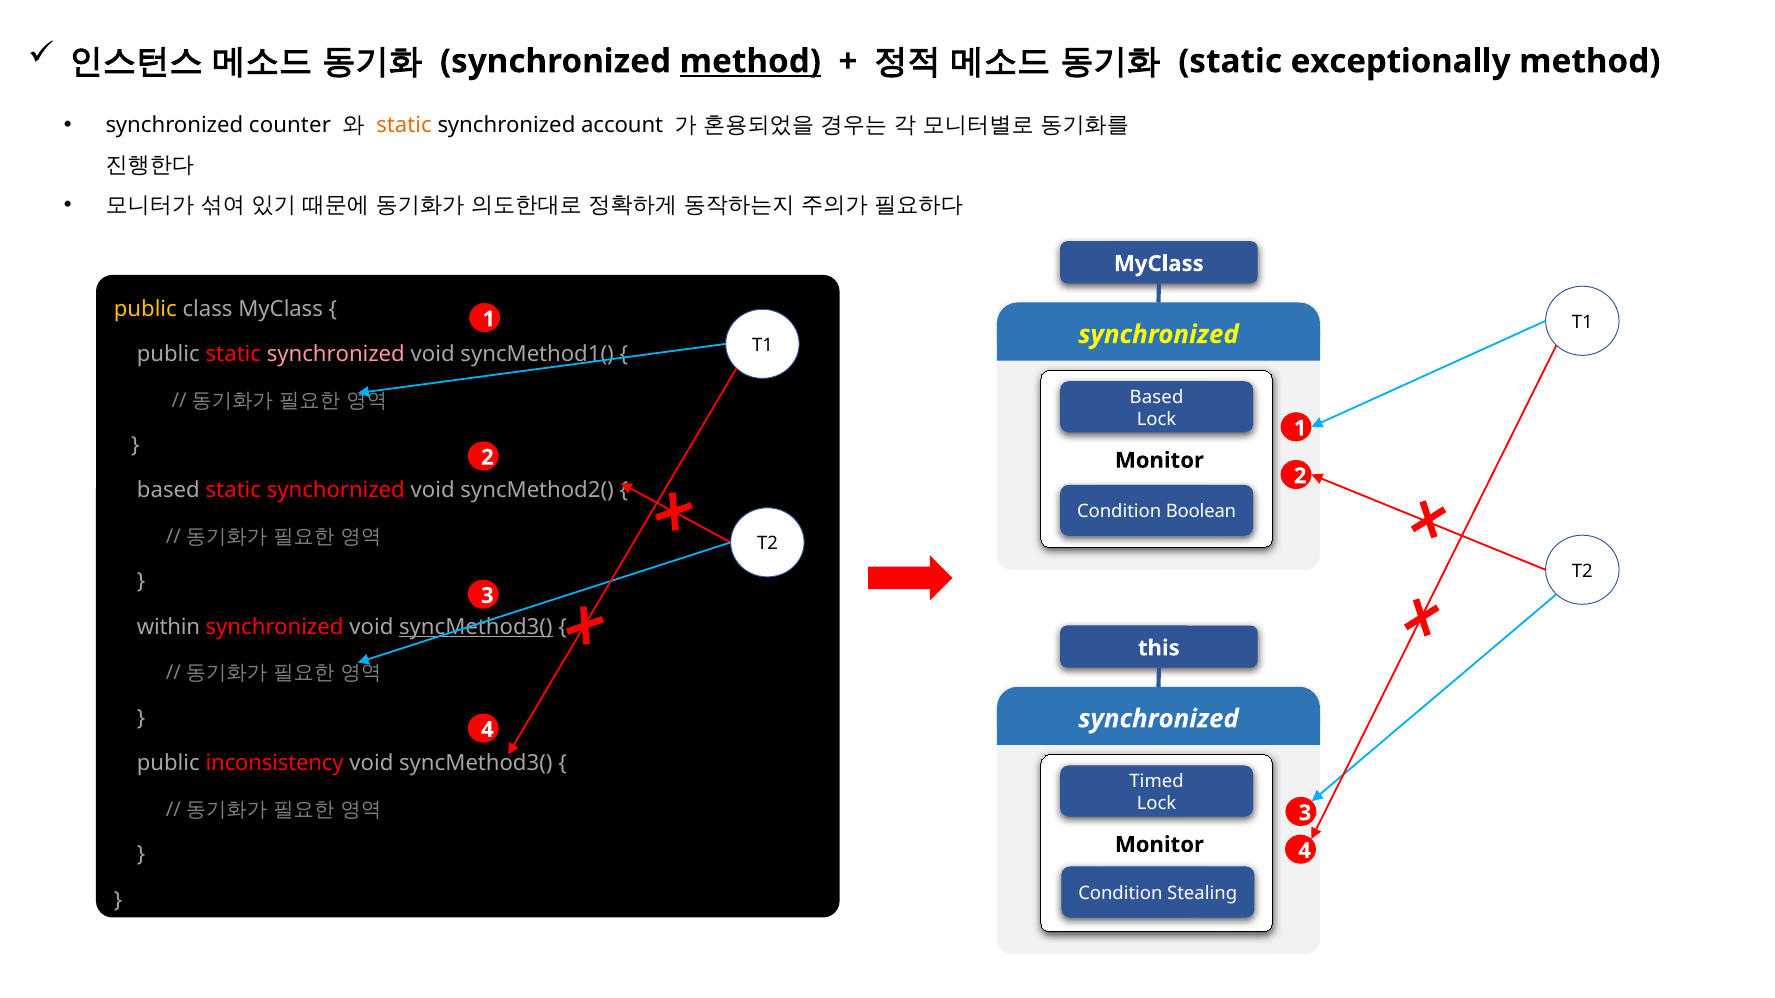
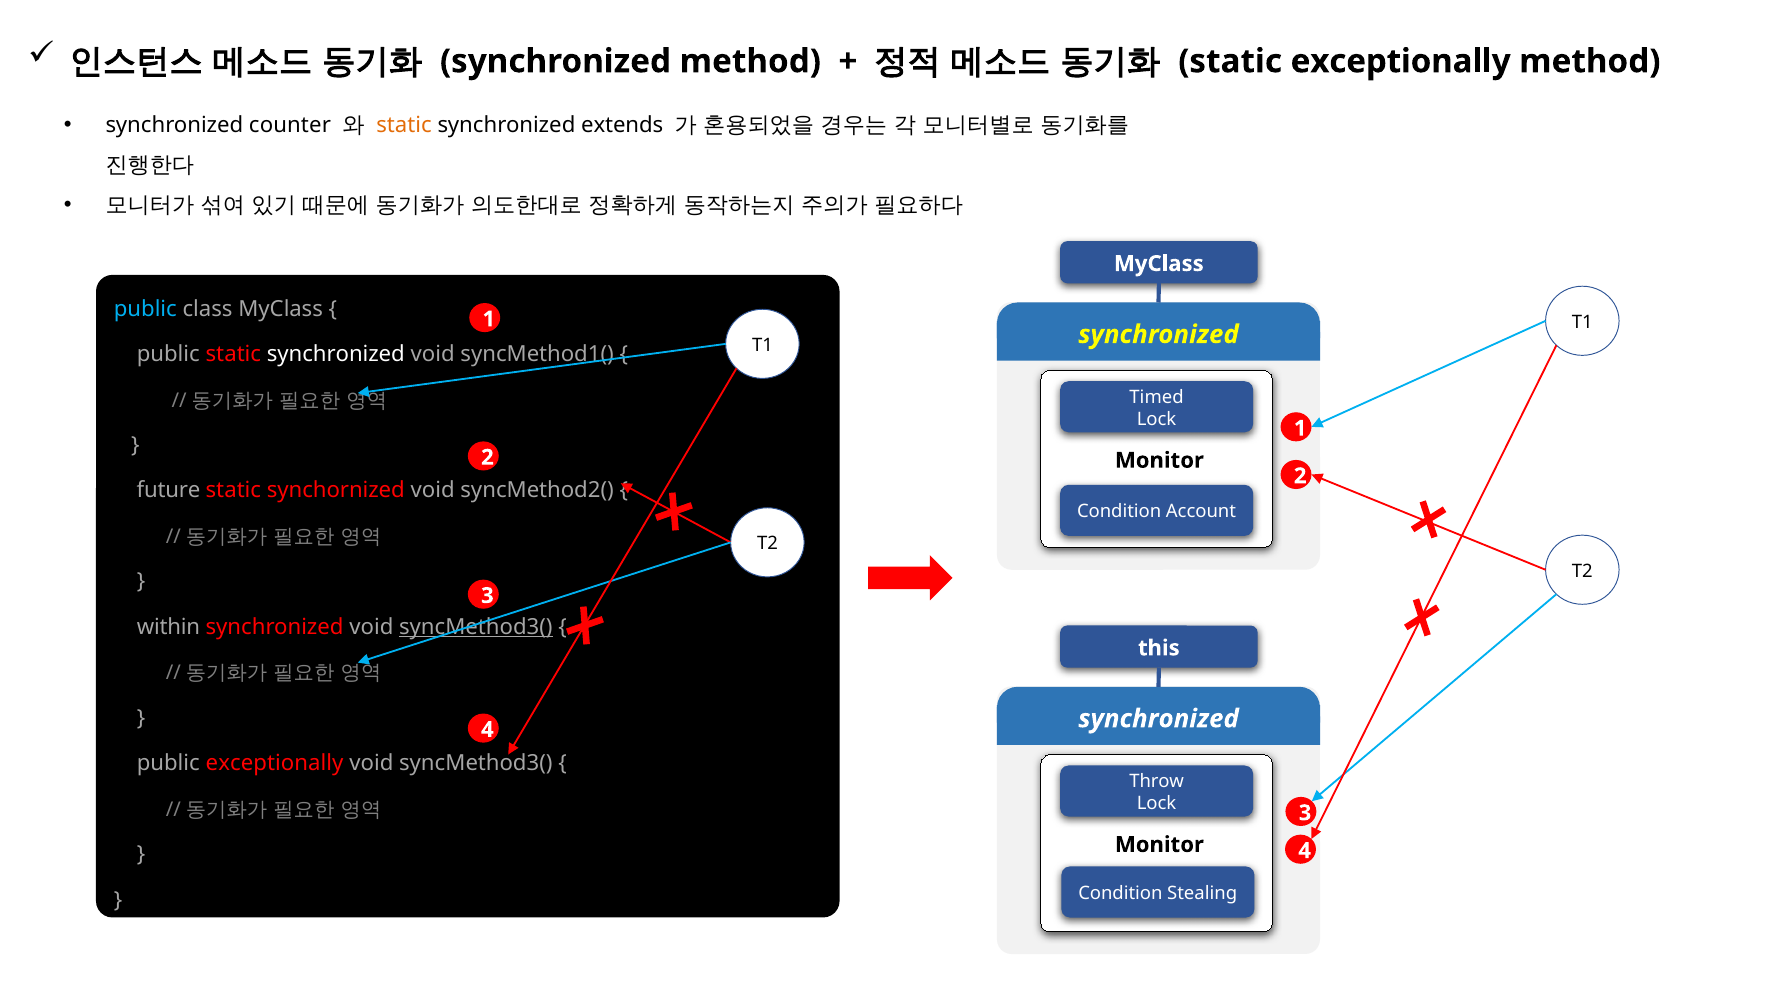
method underline: present -> none (750, 61)
account: account -> extends (622, 125)
public colour: yellow -> light blue (145, 309)
synchronized colour: pink -> white (336, 354)
Based: Based -> Timed (1157, 397)
based: based -> future (168, 491)
Boolean: Boolean -> Account (1201, 512)
public inconsistency: inconsistency -> exceptionally (275, 764)
Timed: Timed -> Throw (1157, 782)
